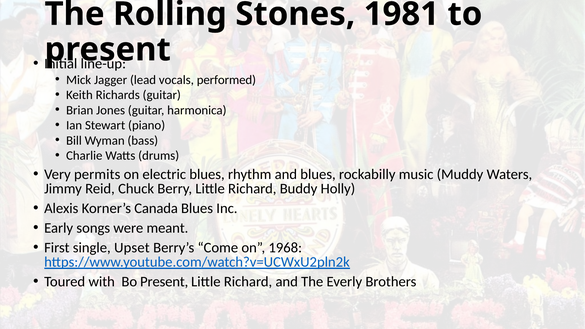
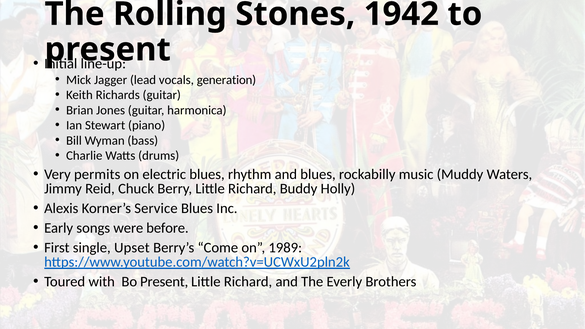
1981: 1981 -> 1942 (401, 14)
performed: performed -> generation (226, 80)
Canada: Canada -> Service (156, 208)
meant: meant -> before (167, 228)
1968: 1968 -> 1989 (285, 248)
